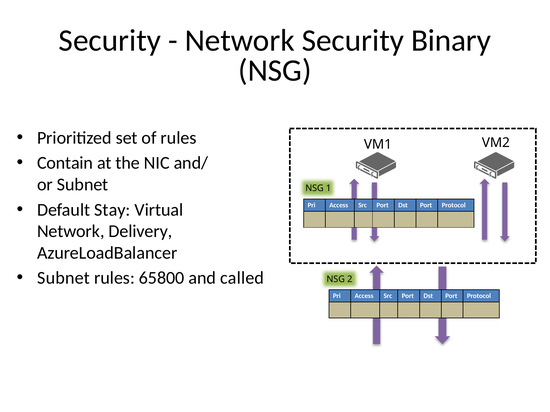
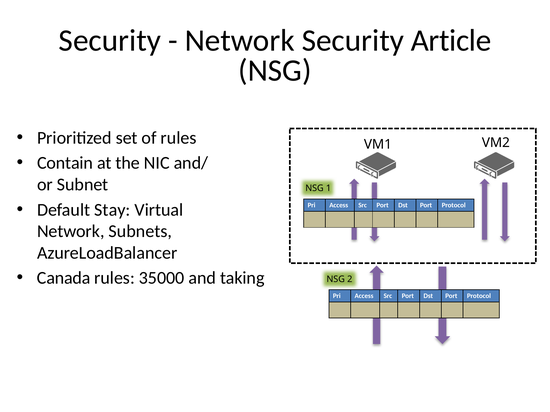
Binary: Binary -> Article (451, 41)
Delivery: Delivery -> Subnets (140, 232)
Subnet: Subnet -> Canada (64, 278)
65800: 65800 -> 35000 (162, 278)
called: called -> taking (242, 278)
